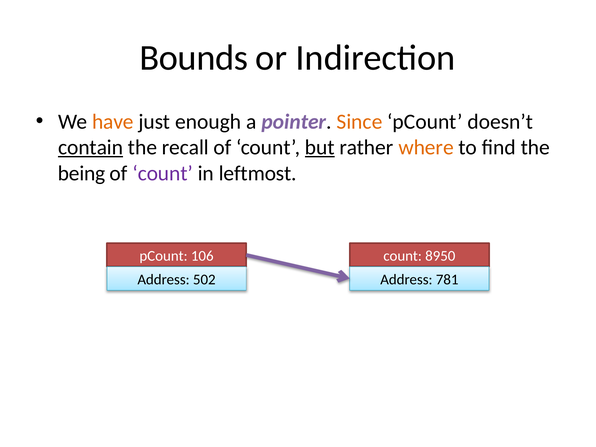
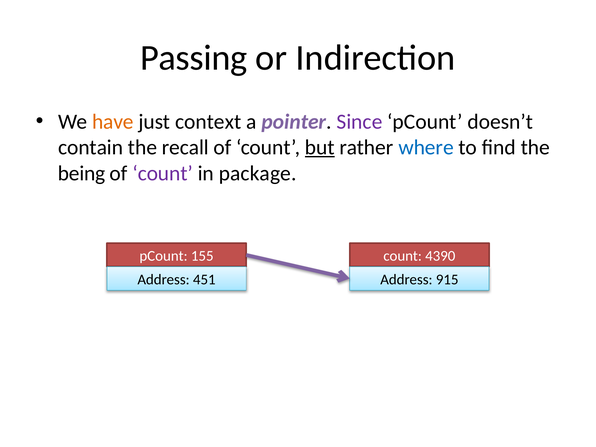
Bounds: Bounds -> Passing (194, 58)
enough: enough -> context (208, 122)
Since colour: orange -> purple (359, 122)
contain underline: present -> none (91, 148)
where colour: orange -> blue (426, 148)
leftmost: leftmost -> package (258, 173)
8950: 8950 -> 4390 (440, 256)
106: 106 -> 155 (202, 256)
502: 502 -> 451 (204, 280)
781: 781 -> 915 (447, 280)
